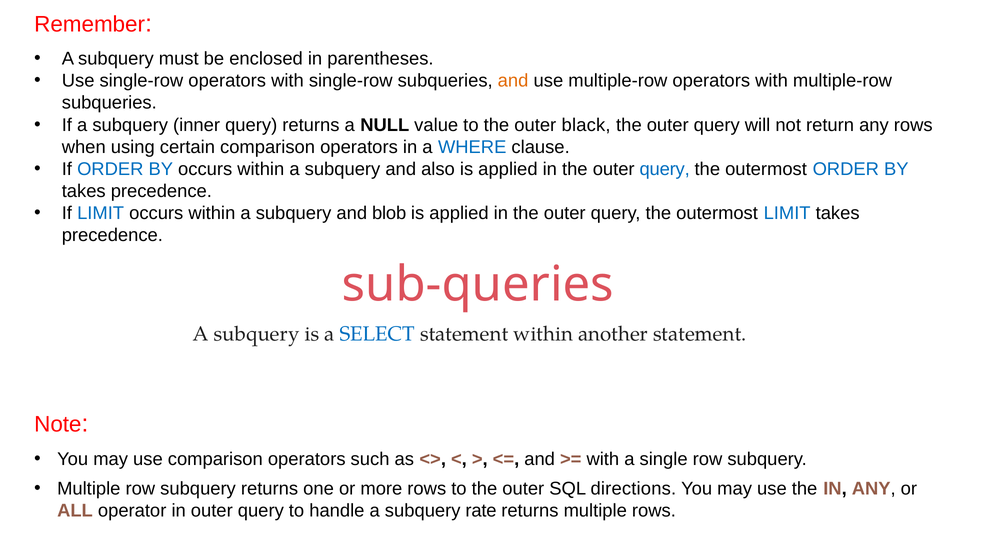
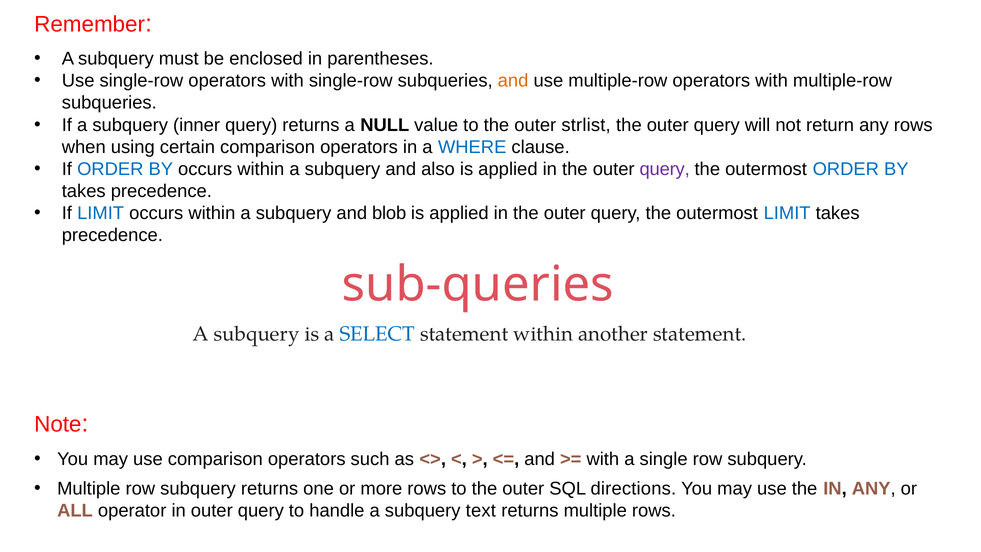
black: black -> strlist (586, 125)
query colour: blue -> purple (665, 169)
rate: rate -> text (481, 510)
